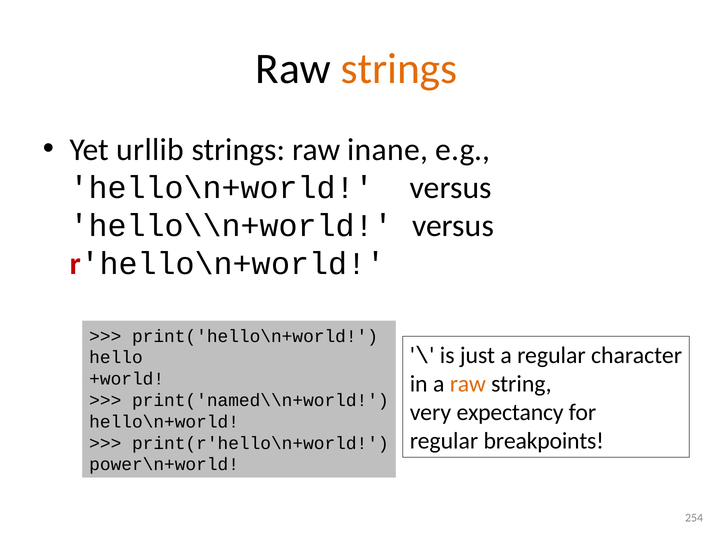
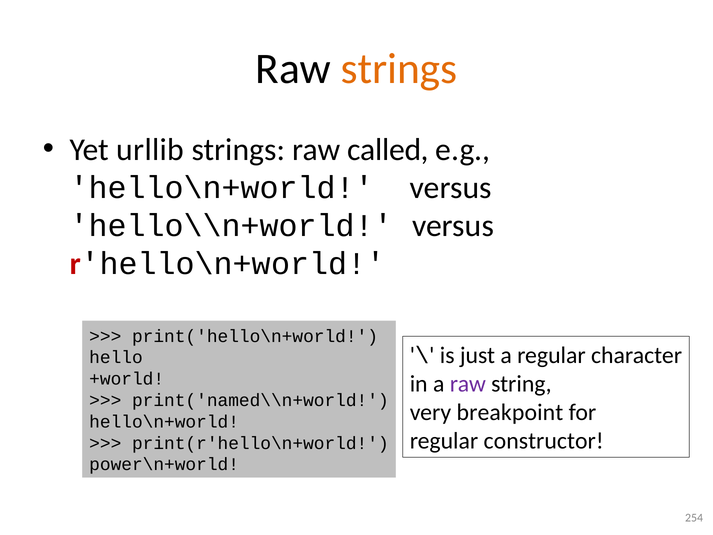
inane: inane -> called (388, 150)
raw colour: orange -> purple (468, 384)
expectancy: expectancy -> breakpoint (510, 412)
breakpoints: breakpoints -> constructor (544, 441)
